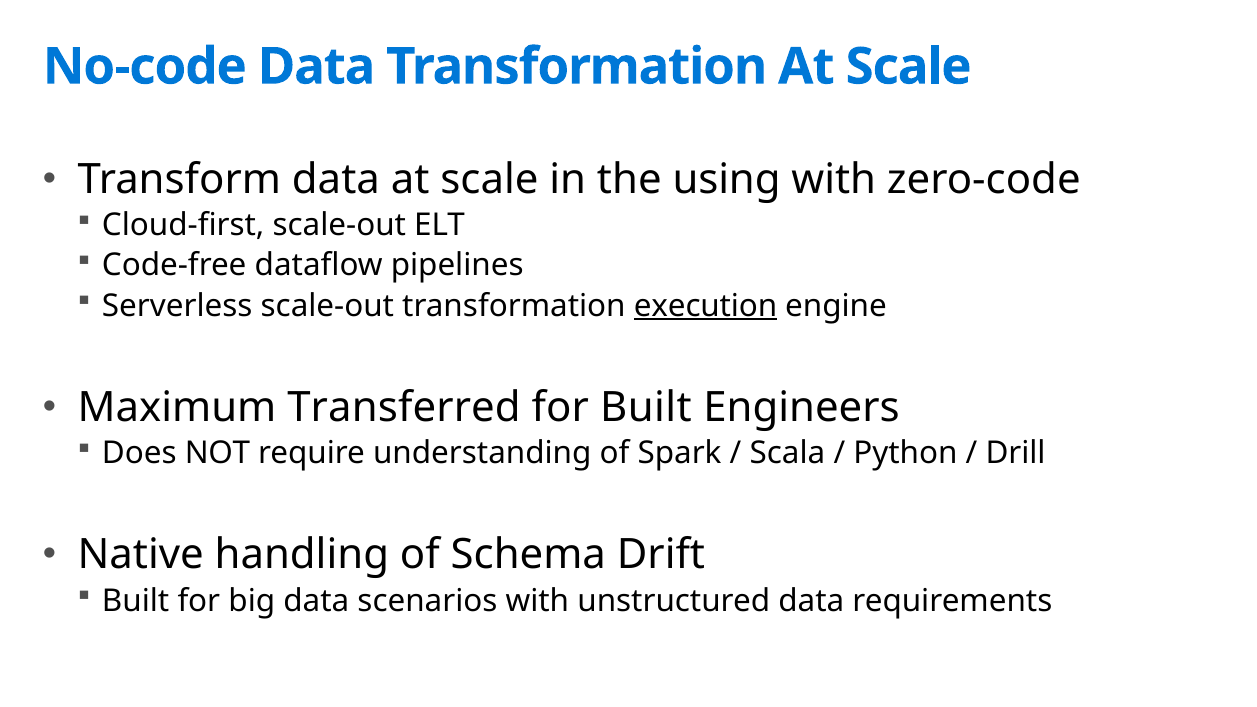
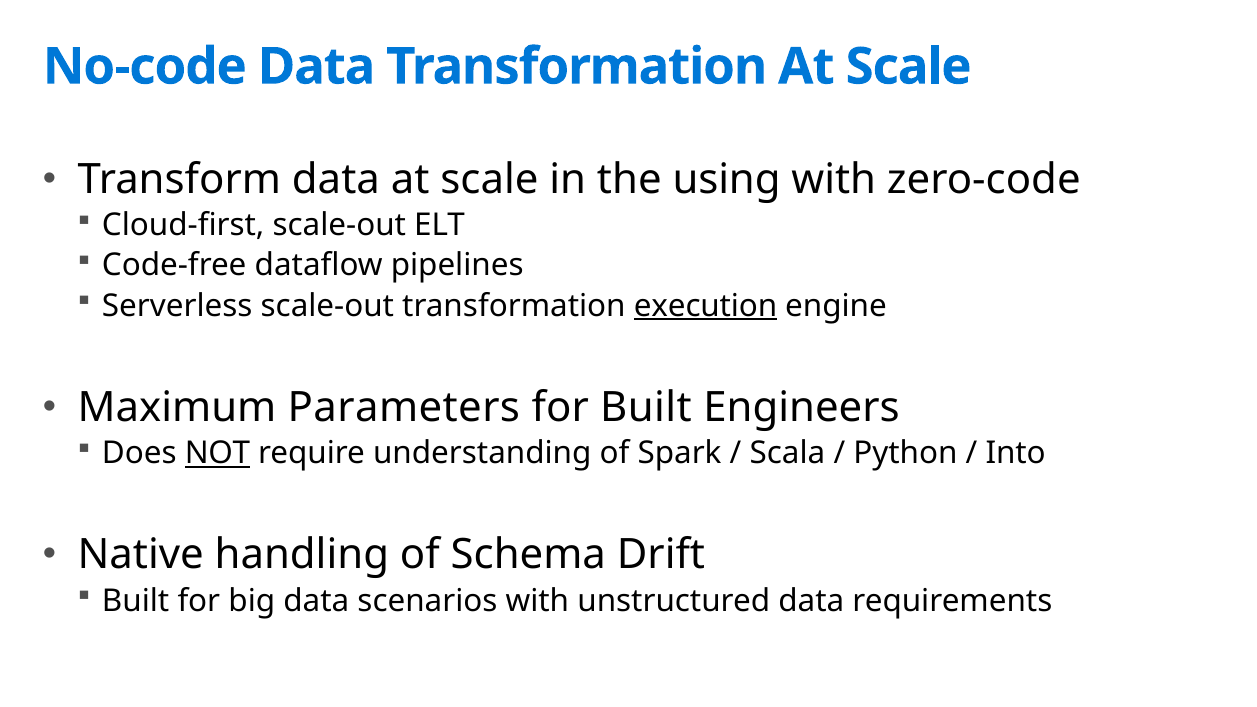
Transferred: Transferred -> Parameters (404, 407)
NOT underline: none -> present (217, 453)
Drill: Drill -> Into (1016, 453)
